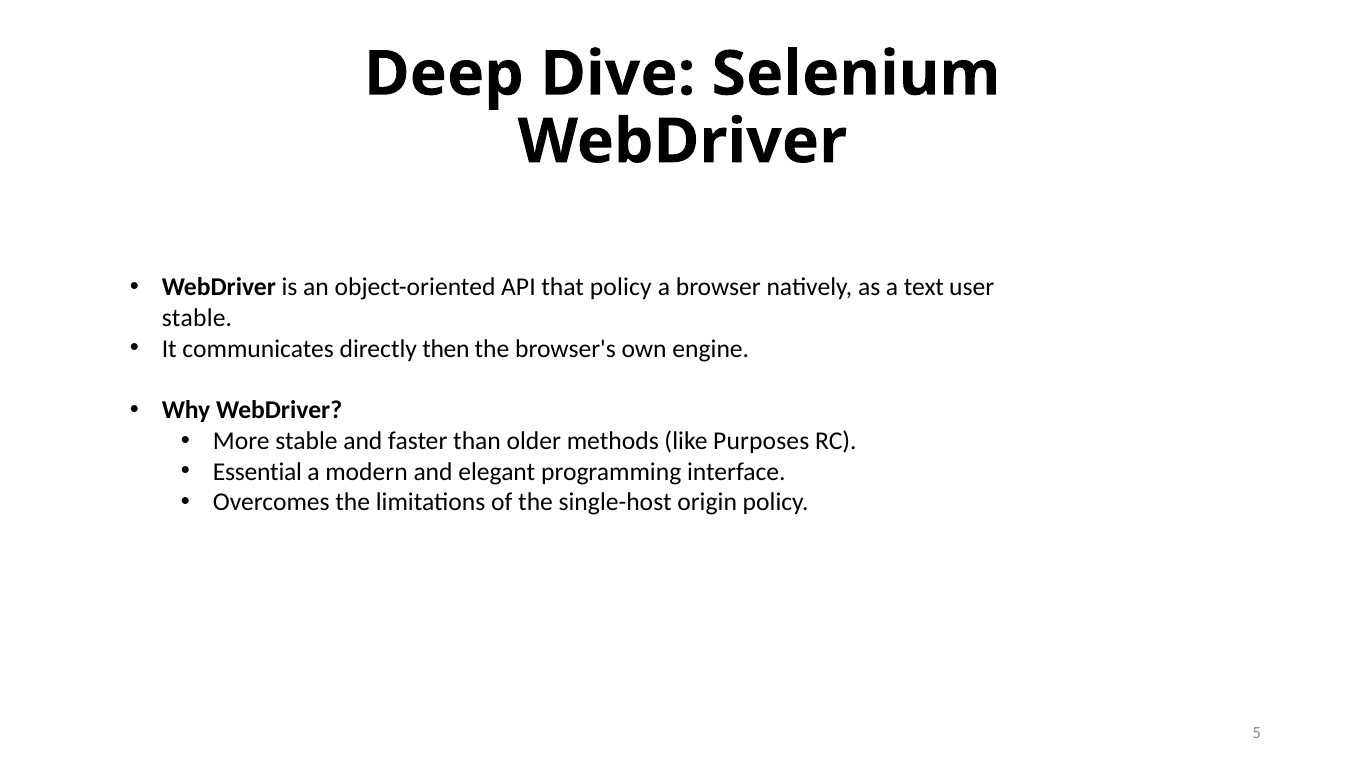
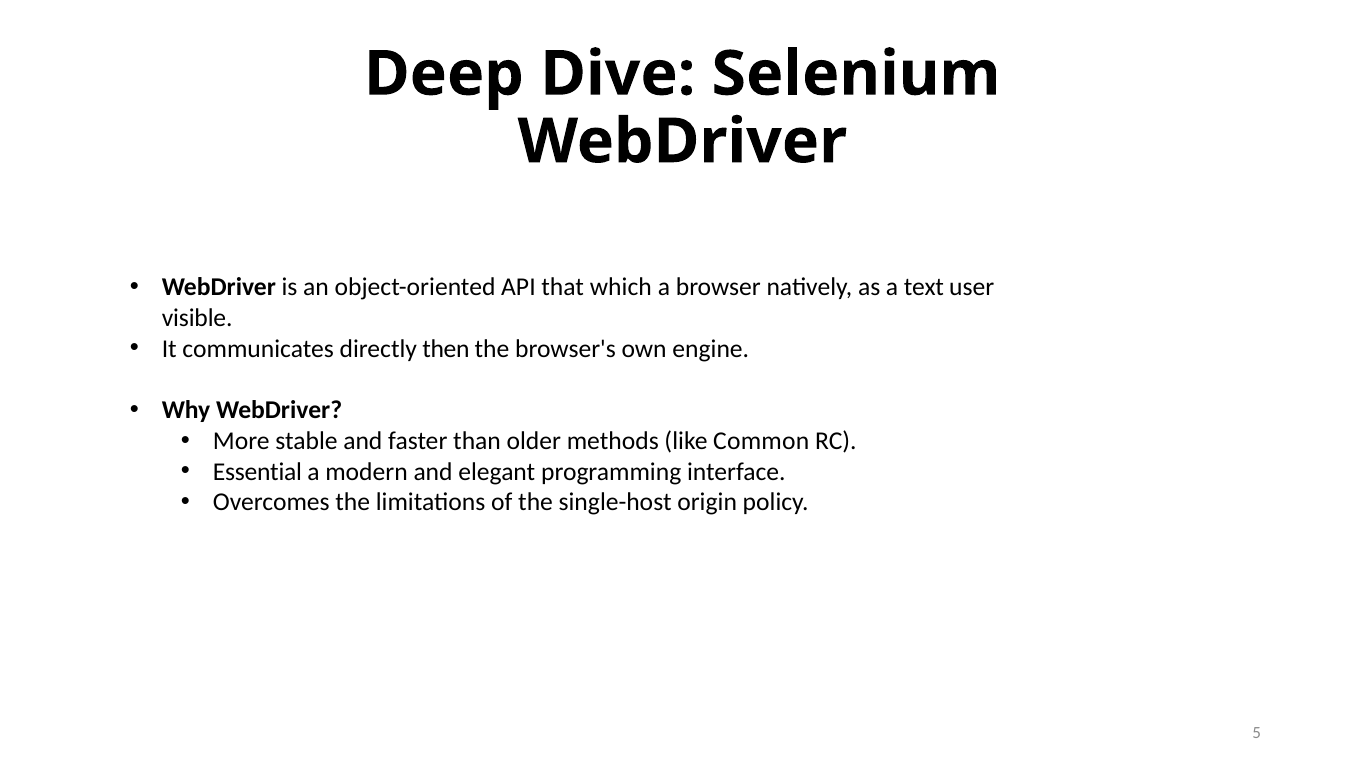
that policy: policy -> which (621, 287)
stable: stable -> visible (197, 318)
Purposes: Purposes -> Common (761, 441)
